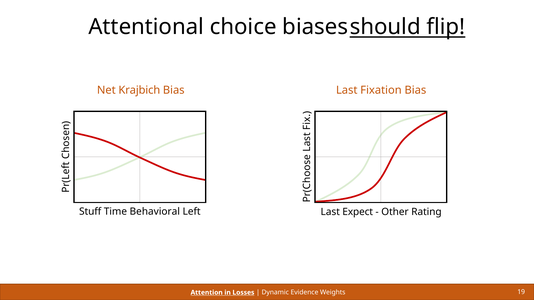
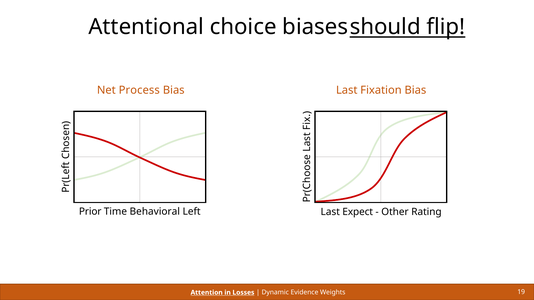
Krajbich: Krajbich -> Process (139, 90)
Stuff: Stuff -> Prior (90, 212)
